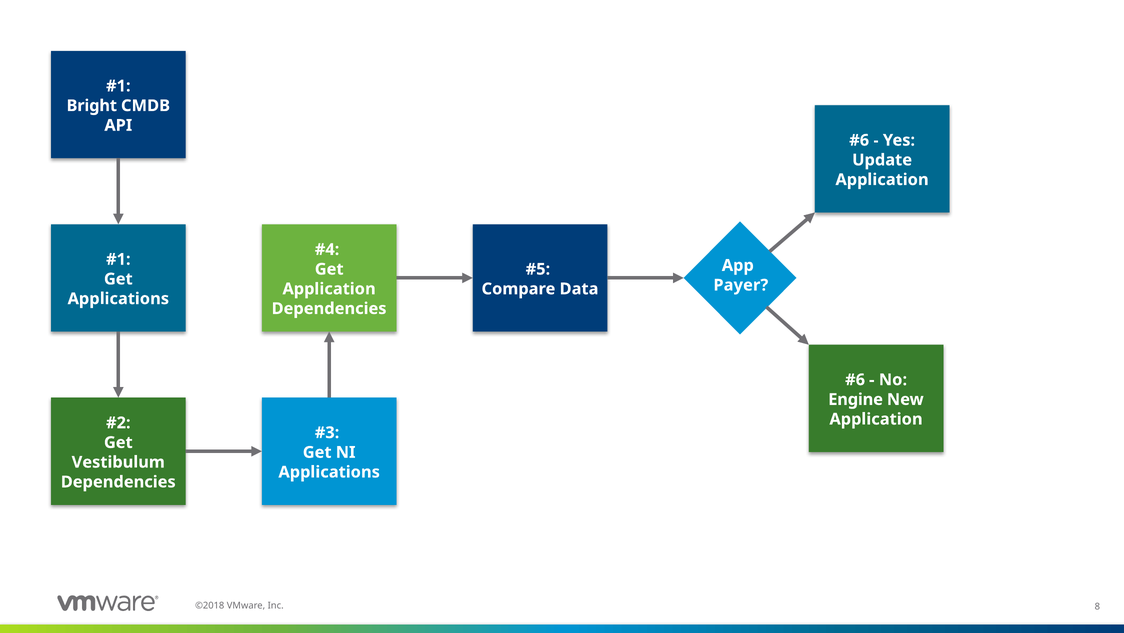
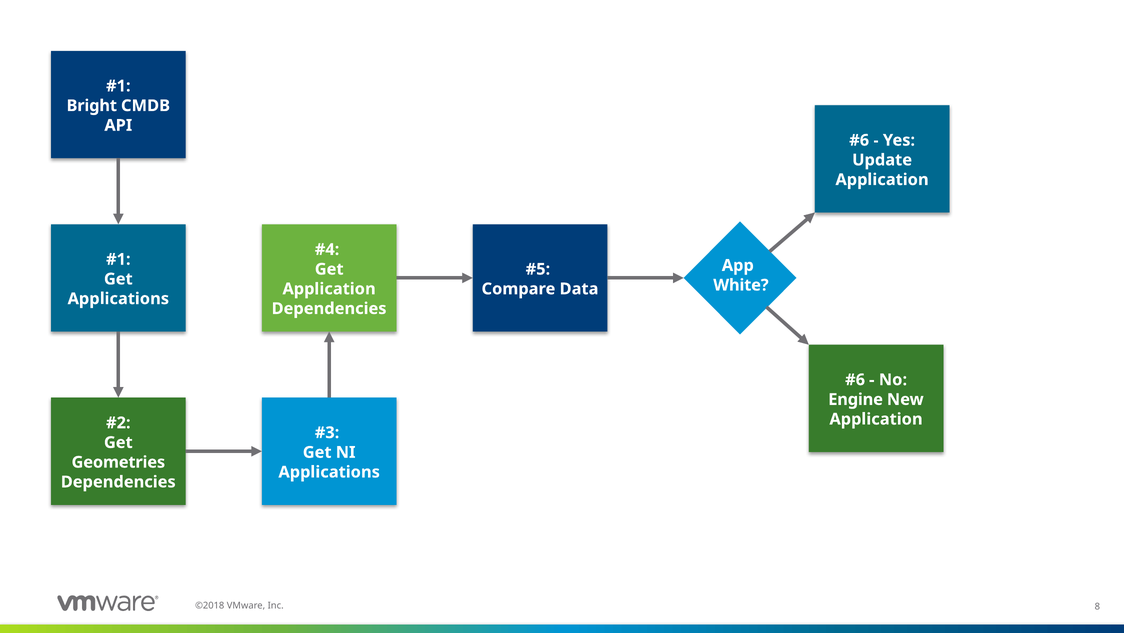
Payer: Payer -> White (741, 285)
Vestibulum: Vestibulum -> Geometries (118, 462)
